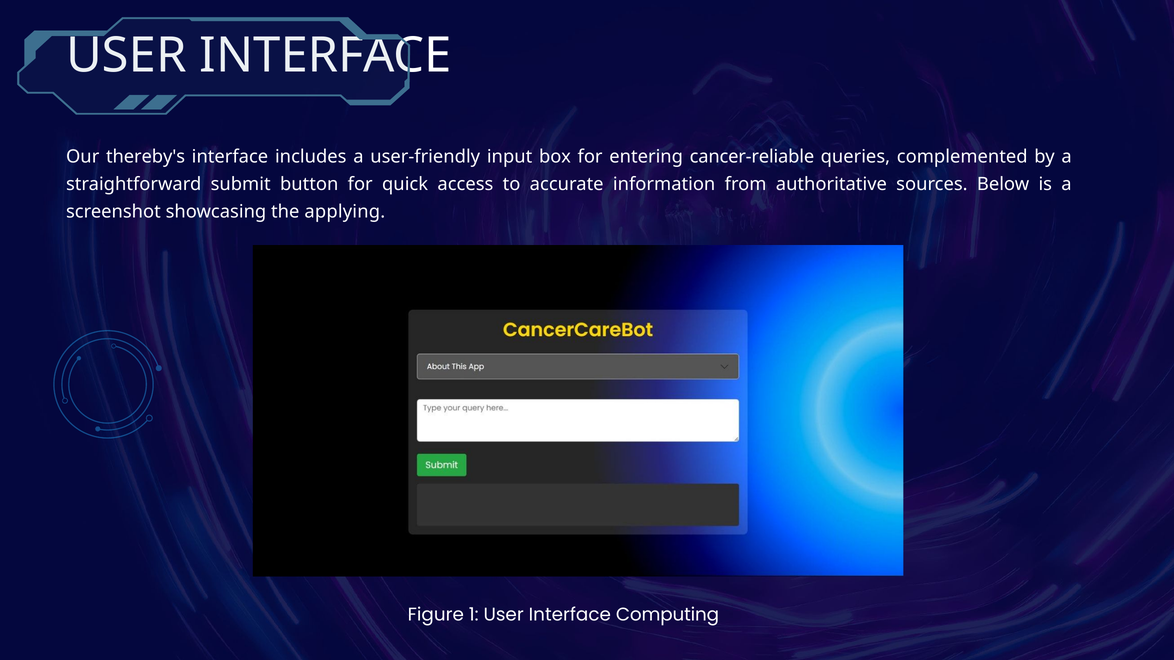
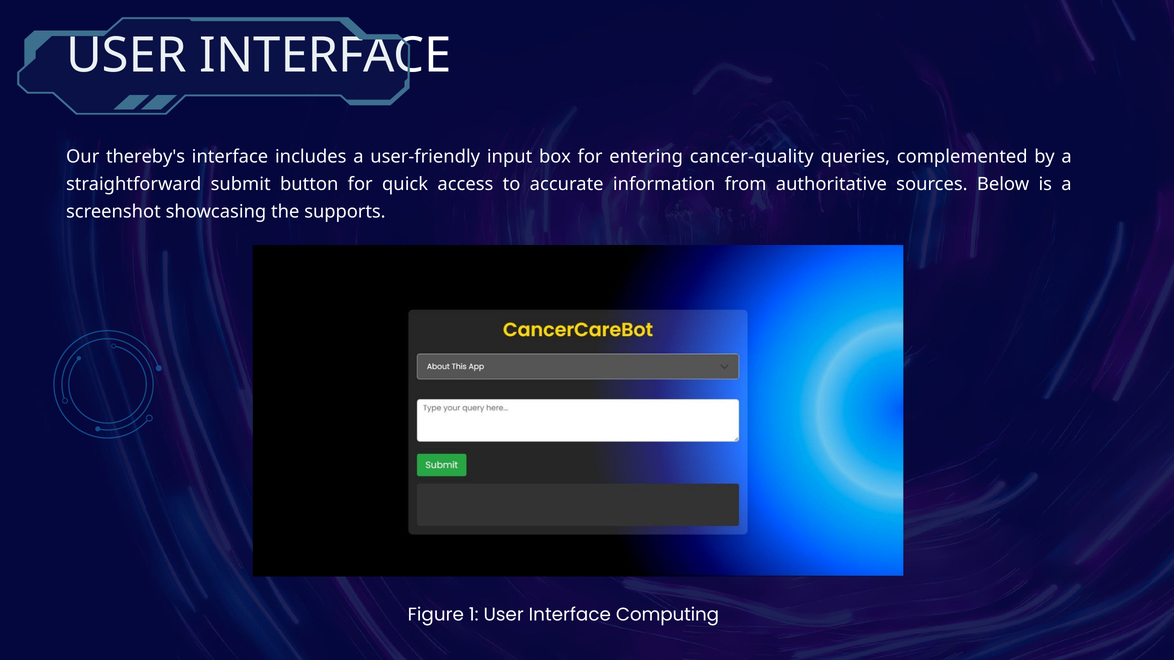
cancer-reliable: cancer-reliable -> cancer-quality (752, 157)
applying: applying -> supports (345, 212)
